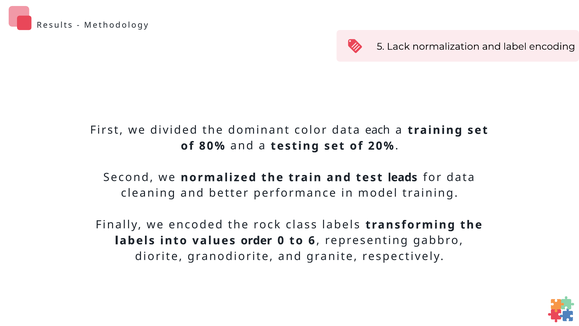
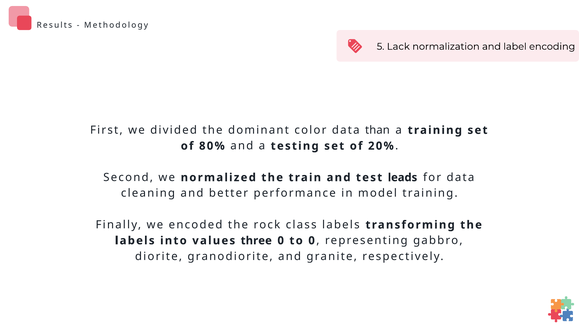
each: each -> than (377, 130)
order: order -> three (256, 240)
to 6: 6 -> 0 (312, 240)
